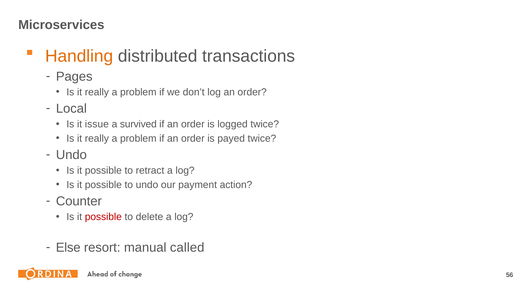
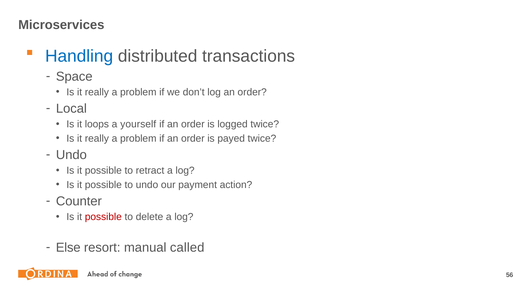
Handling colour: orange -> blue (79, 56)
Pages: Pages -> Space (74, 76)
issue: issue -> loops (97, 124)
survived: survived -> yourself (138, 124)
